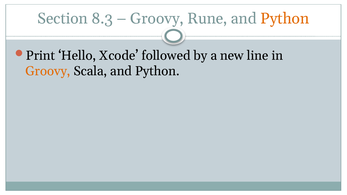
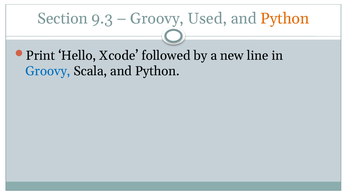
8.3: 8.3 -> 9.3 (102, 19)
Rune: Rune -> Used (207, 19)
Groovy colour: orange -> blue (48, 71)
